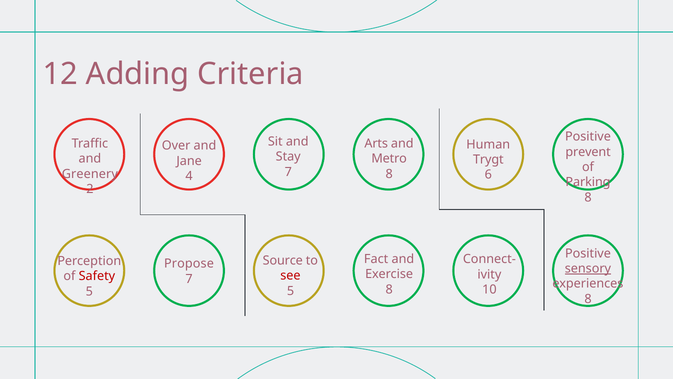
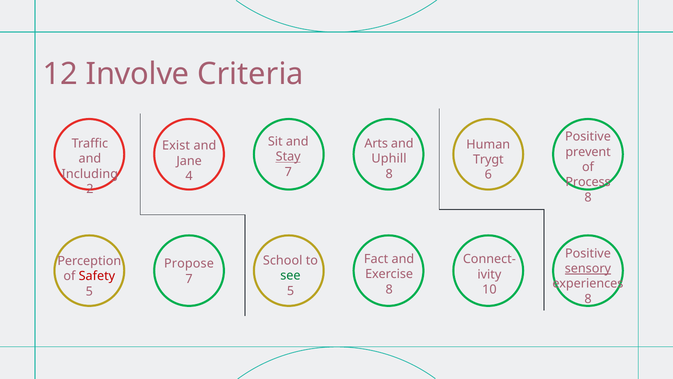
Adding: Adding -> Involve (138, 74)
Over: Over -> Exist (176, 146)
Stay underline: none -> present (288, 157)
Metro: Metro -> Uphill (389, 158)
Greenery: Greenery -> Including (90, 174)
Parking: Parking -> Process (588, 182)
Source: Source -> School (283, 260)
see colour: red -> green (290, 275)
